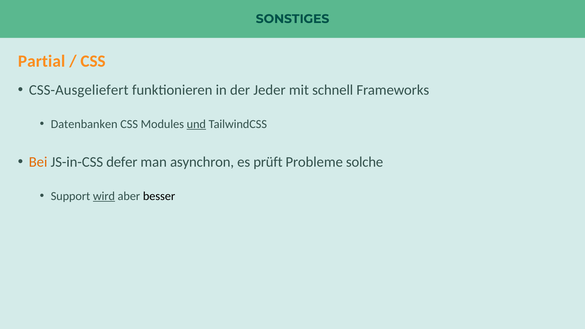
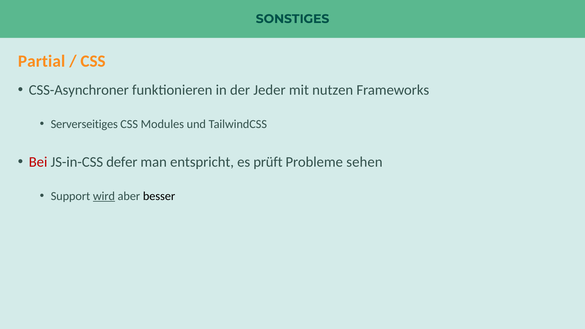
CSS-Ausgeliefert: CSS-Ausgeliefert -> CSS-Asynchroner (79, 90)
schnell: schnell -> nutzen (333, 90)
Datenbanken: Datenbanken -> Serverseitiges (84, 124)
und underline: present -> none (196, 124)
Bei colour: orange -> red (38, 162)
asynchron: asynchron -> entspricht (202, 162)
solche: solche -> sehen (364, 162)
